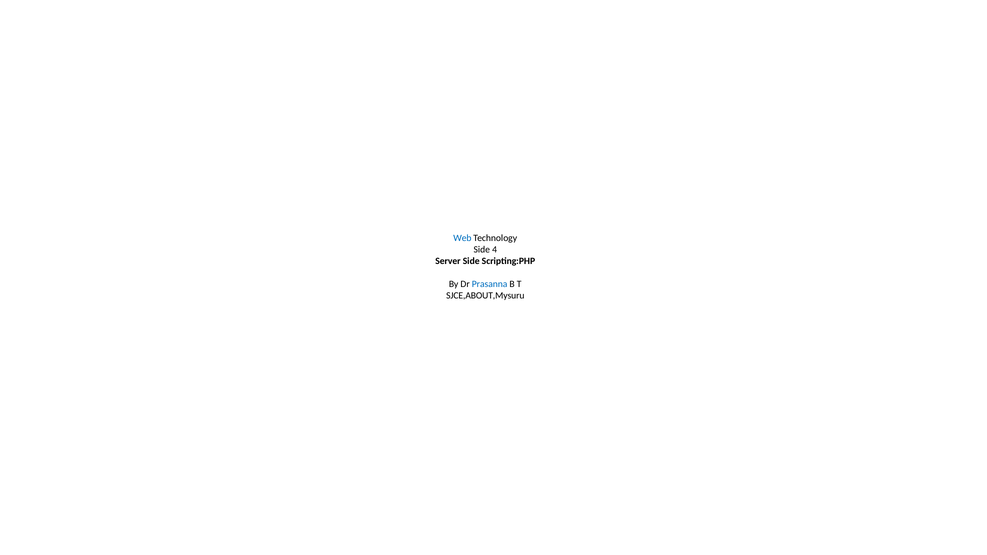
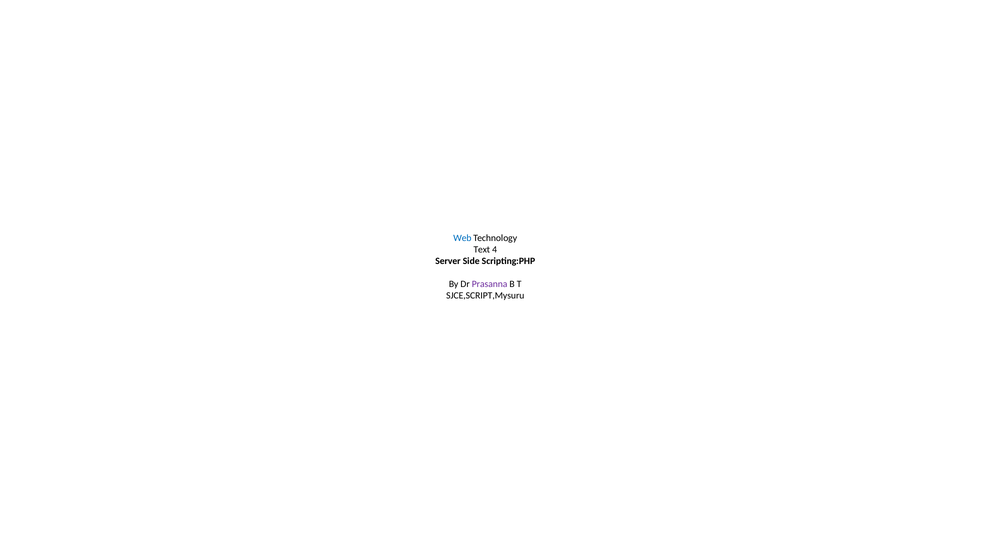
Side: Side -> Text (482, 249)
Prasanna colour: blue -> purple (490, 284)
SJCE,ABOUT,Mysuru: SJCE,ABOUT,Mysuru -> SJCE,SCRIPT,Mysuru (485, 295)
